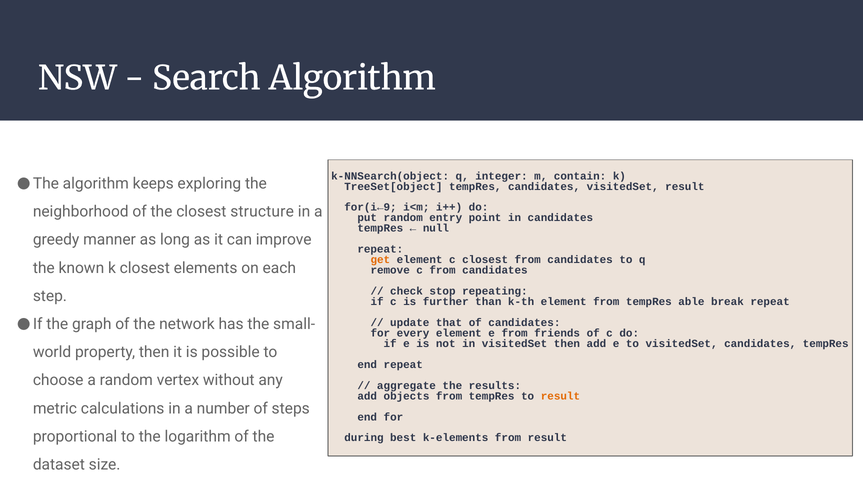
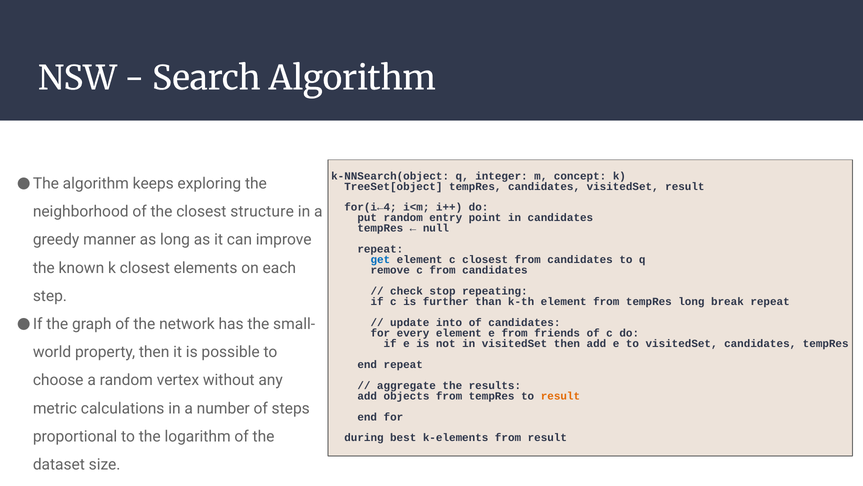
contain: contain -> concept (580, 176)
for(i←9: for(i←9 -> for(i←4 (370, 207)
get colour: orange -> blue (380, 259)
tempRes able: able -> long (691, 301)
that: that -> into (449, 322)
